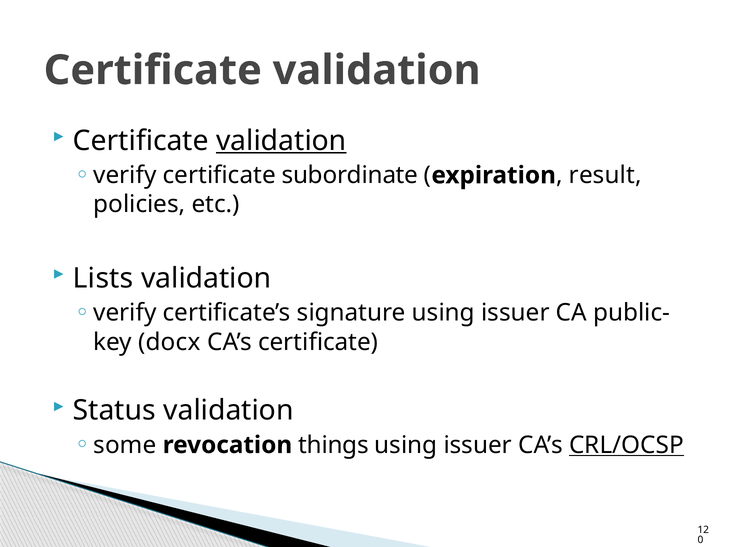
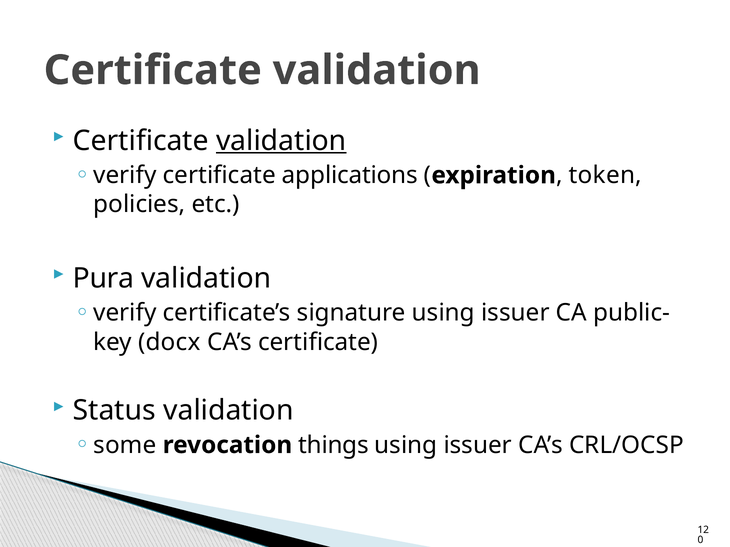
subordinate: subordinate -> applications (350, 175)
result: result -> token (605, 175)
Lists: Lists -> Pura (103, 279)
CRL/OCSP underline: present -> none (626, 445)
